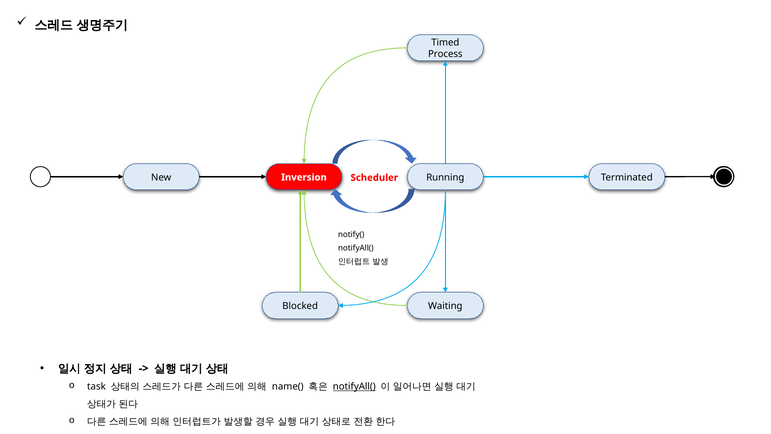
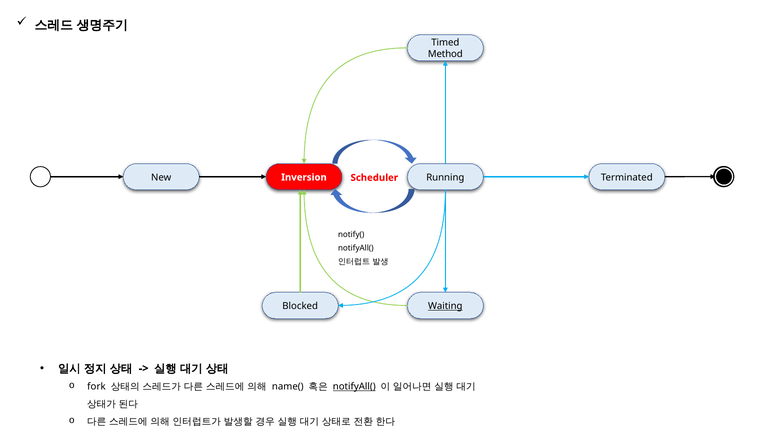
Process: Process -> Method (445, 54)
Waiting underline: none -> present (445, 306)
task: task -> fork (96, 386)
